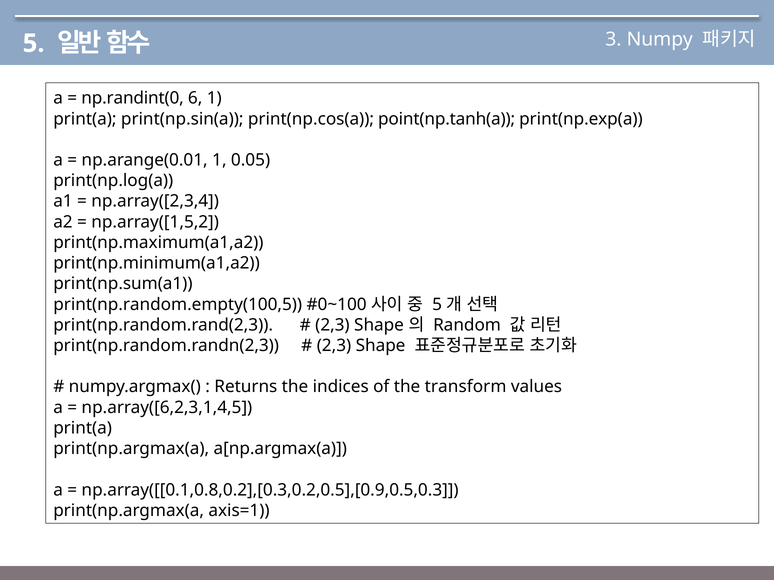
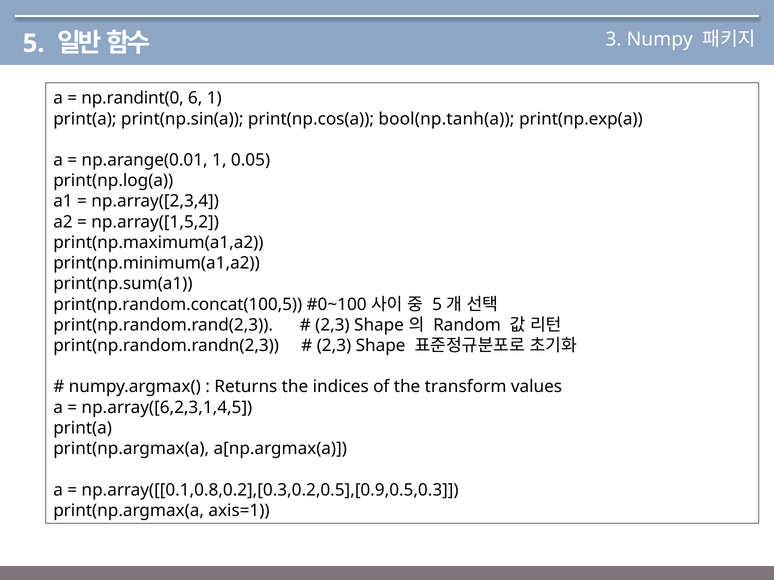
point(np.tanh(a: point(np.tanh(a -> bool(np.tanh(a (446, 119)
print(np.random.empty(100,5: print(np.random.empty(100,5 -> print(np.random.concat(100,5 (178, 305)
